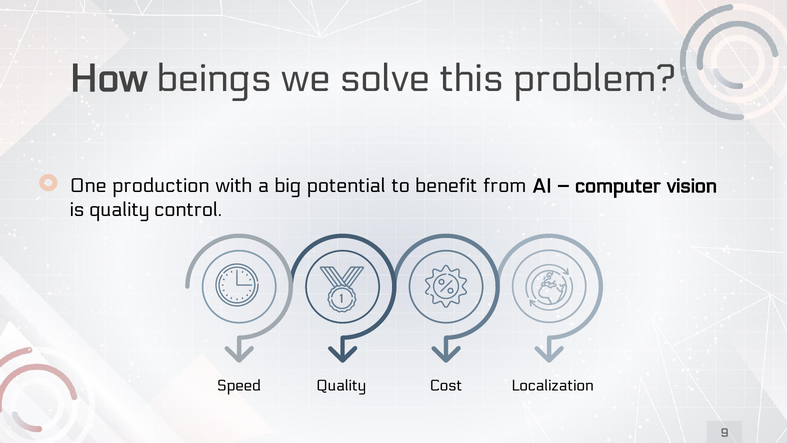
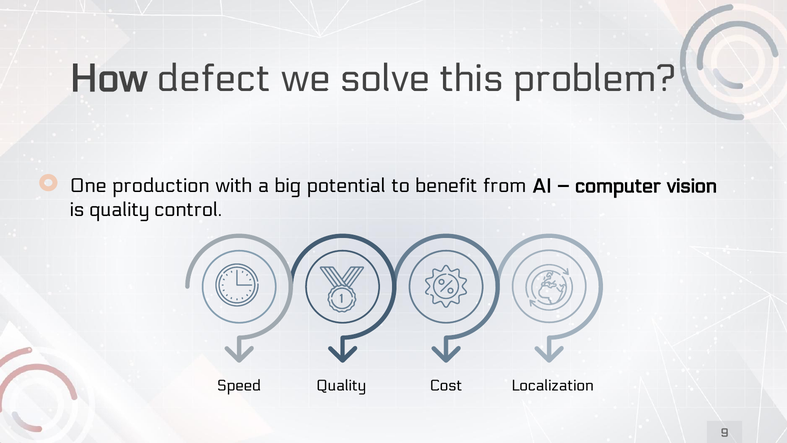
beings: beings -> defect (214, 78)
